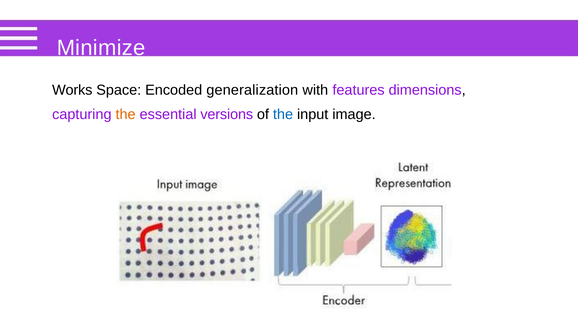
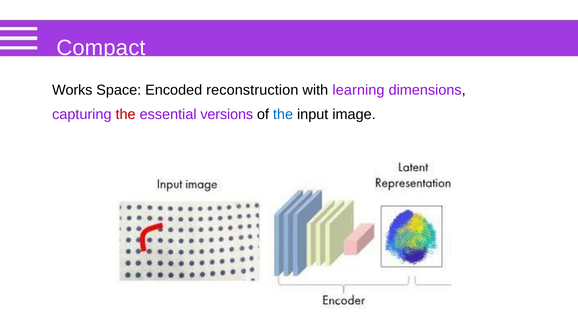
Minimize: Minimize -> Compact (101, 48)
generalization: generalization -> reconstruction (252, 90)
features: features -> learning (358, 90)
the colour: orange -> red (126, 114)
